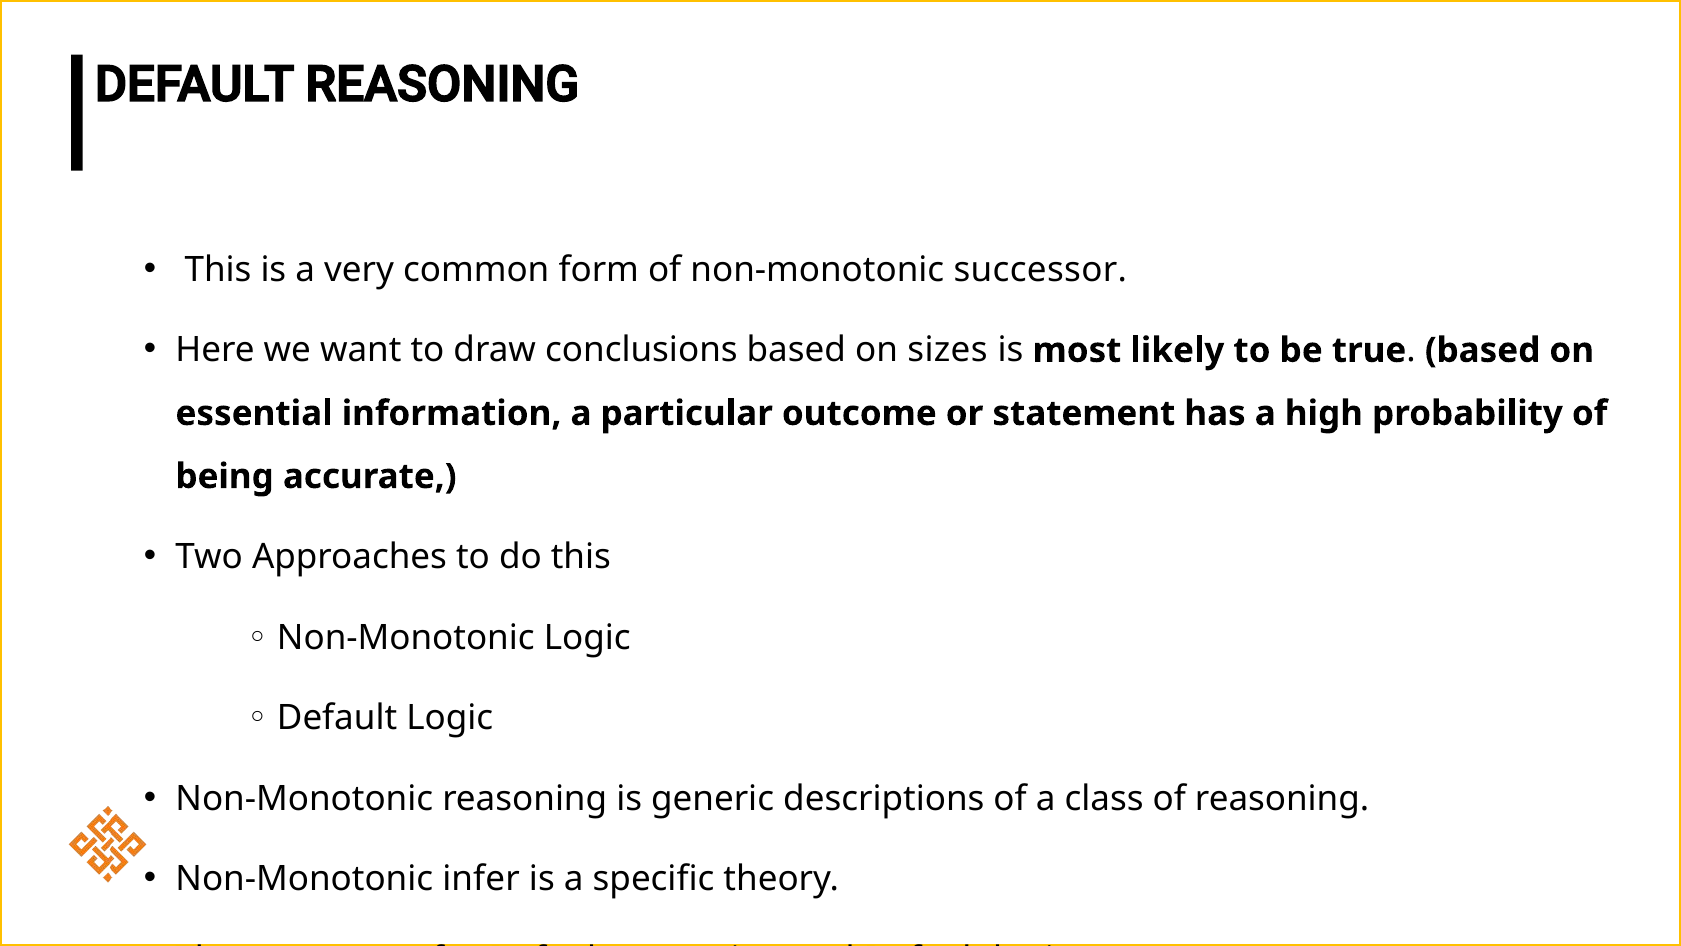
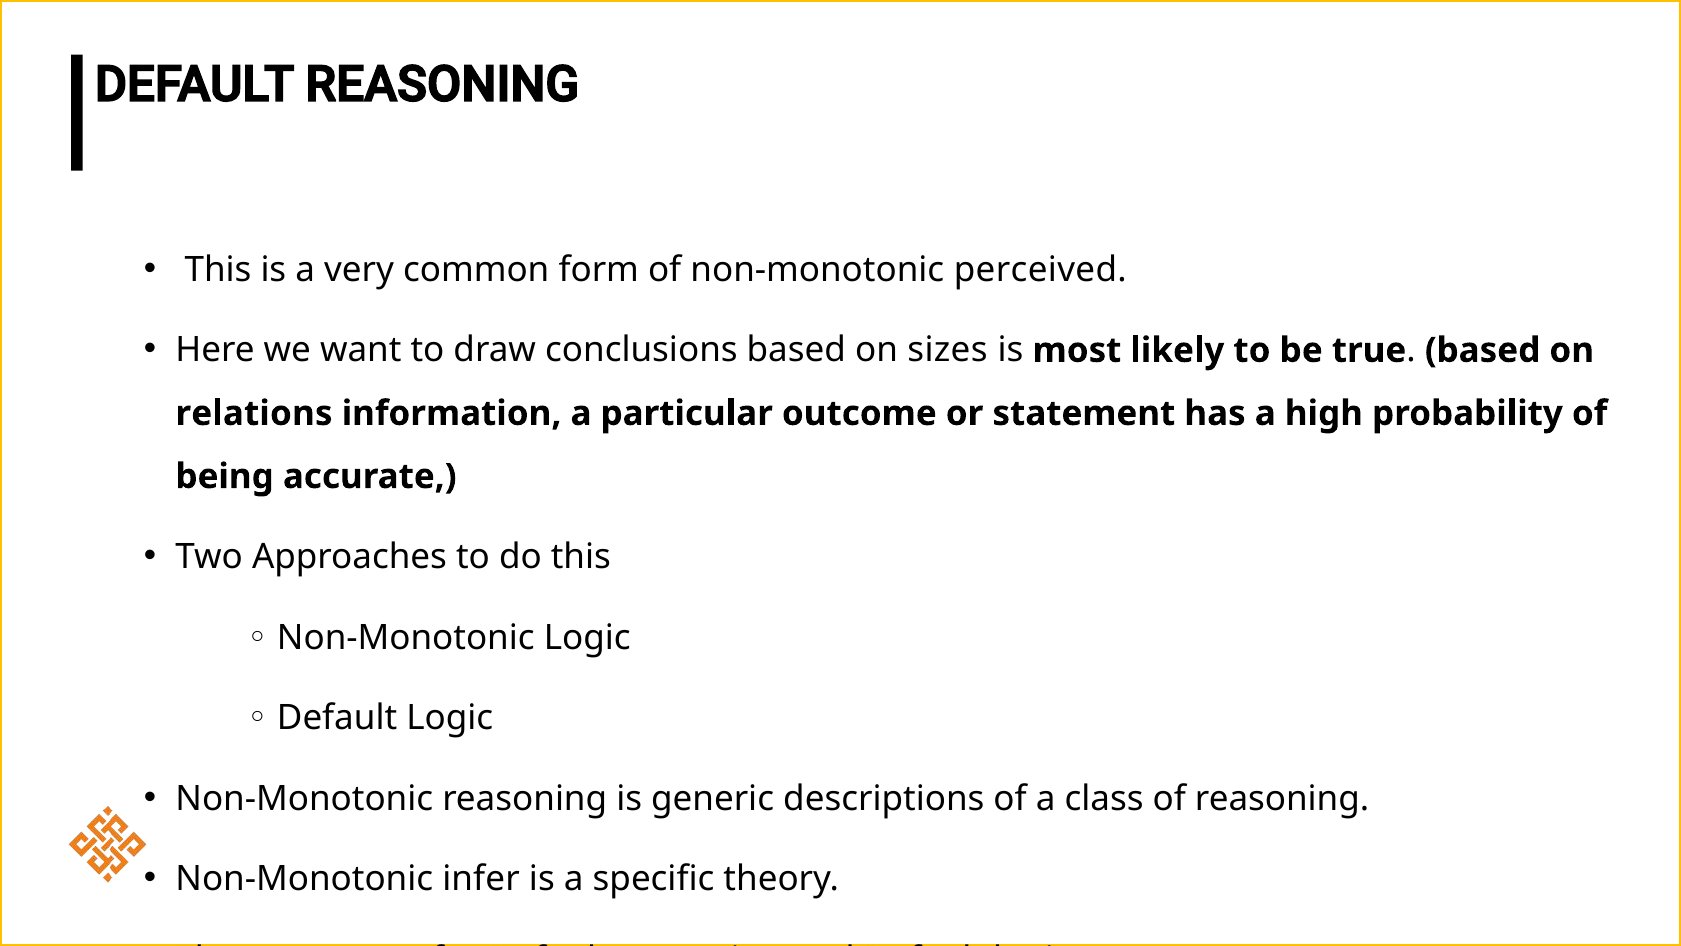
successor: successor -> perceived (1040, 270)
essential: essential -> relations (254, 413)
